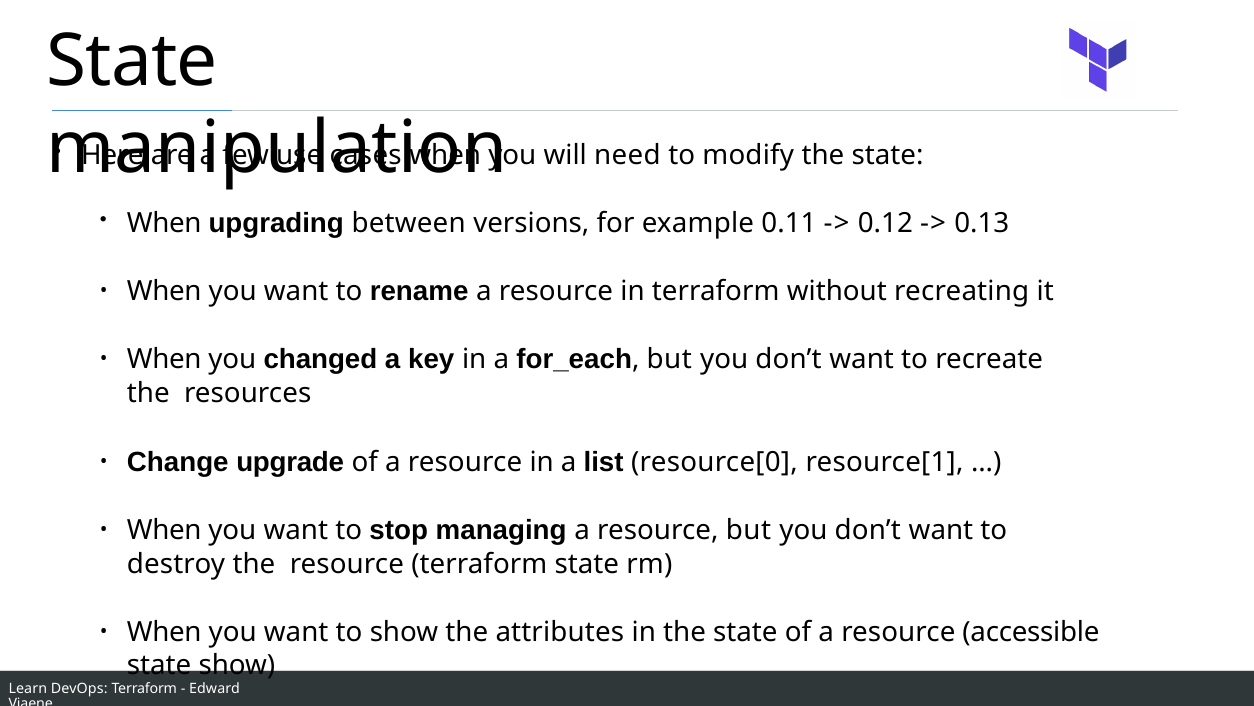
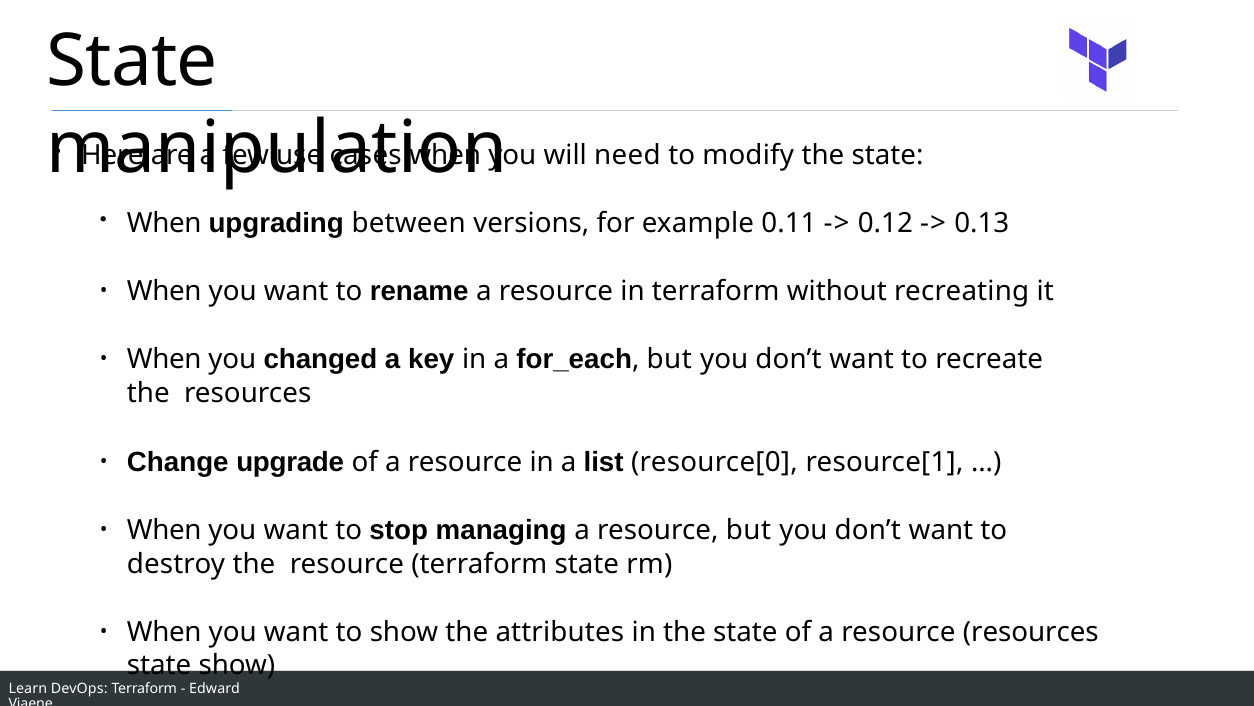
resource accessible: accessible -> resources (1031, 632)
